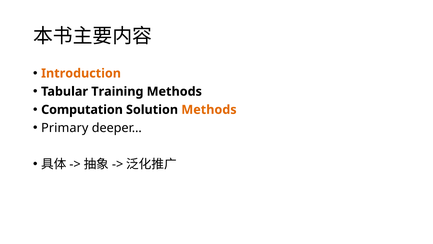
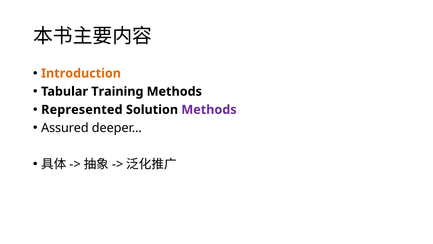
Computation: Computation -> Represented (82, 110)
Methods colour: orange -> purple (209, 110)
Primary: Primary -> Assured (65, 128)
